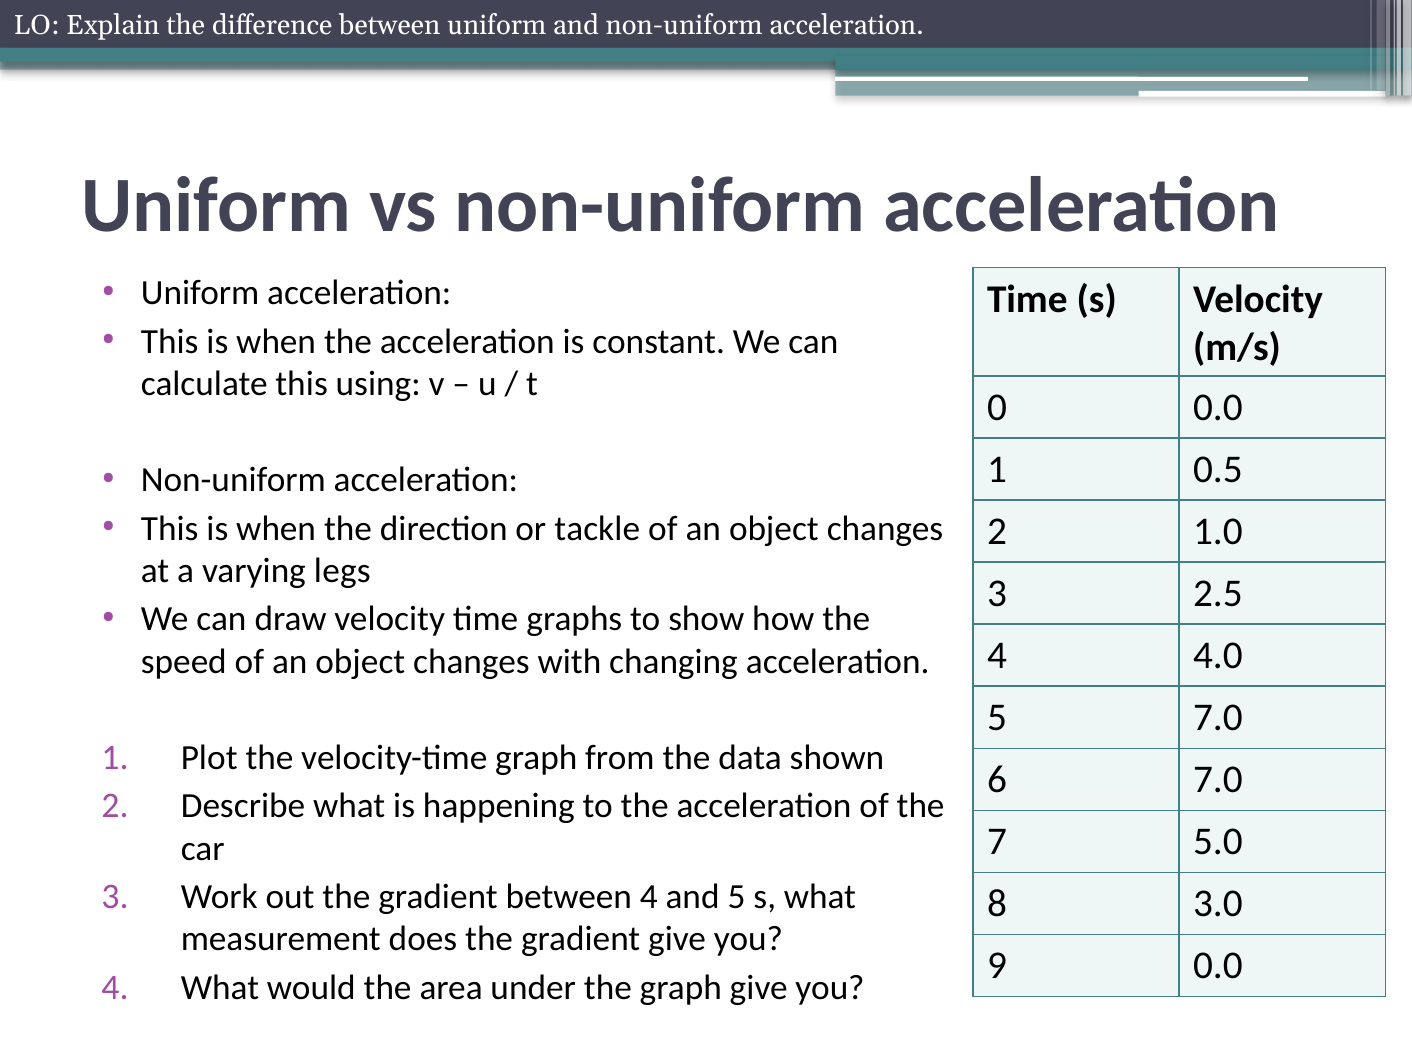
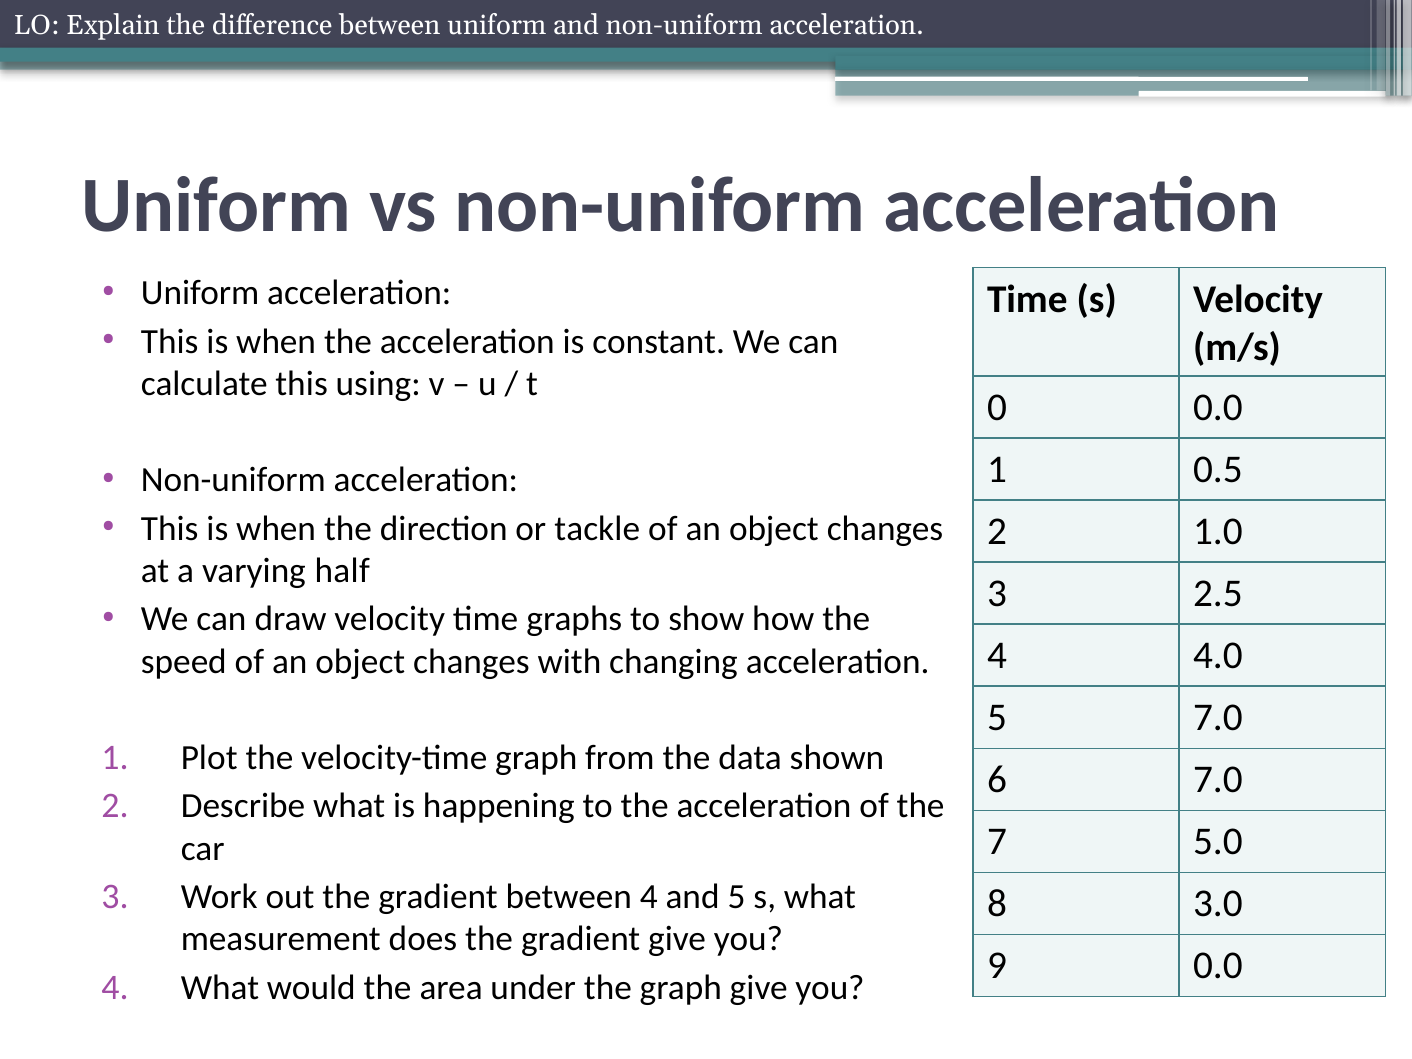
legs: legs -> half (342, 571)
